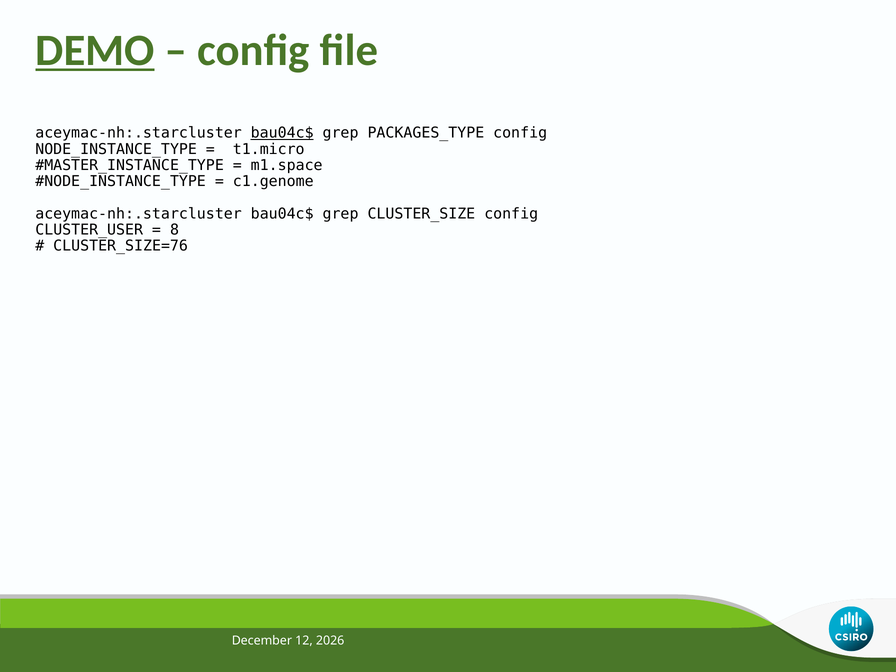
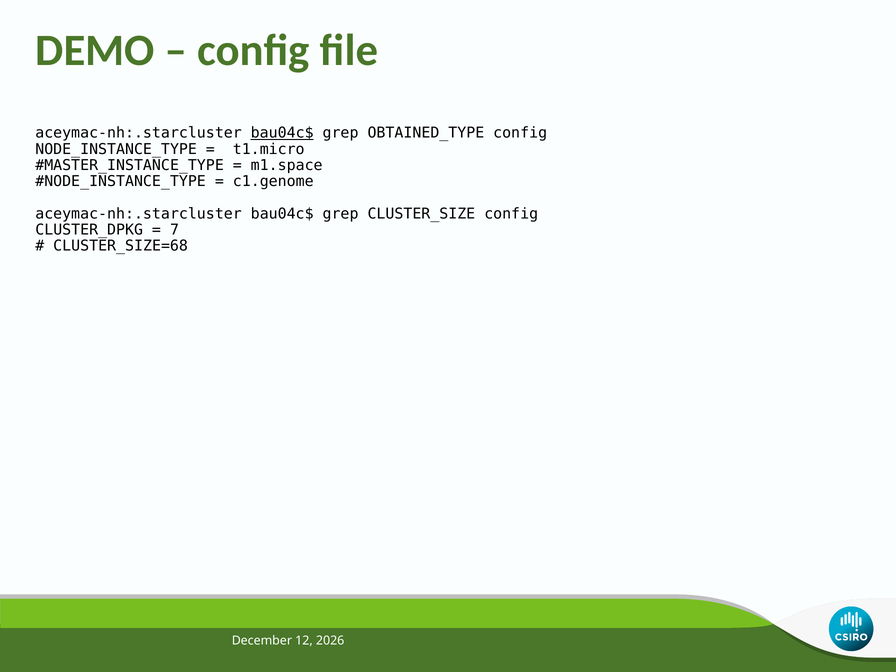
DEMO underline: present -> none (95, 50)
PACKAGES_TYPE: PACKAGES_TYPE -> OBTAINED_TYPE (426, 133)
CLUSTER_USER: CLUSTER_USER -> CLUSTER_DPKG (89, 230)
8: 8 -> 7 (175, 230)
CLUSTER_SIZE=76: CLUSTER_SIZE=76 -> CLUSTER_SIZE=68 (121, 246)
